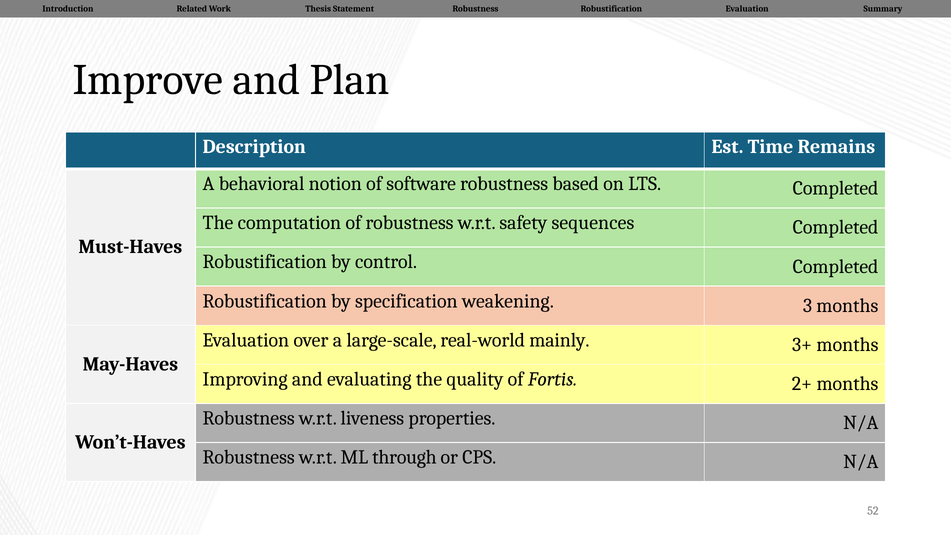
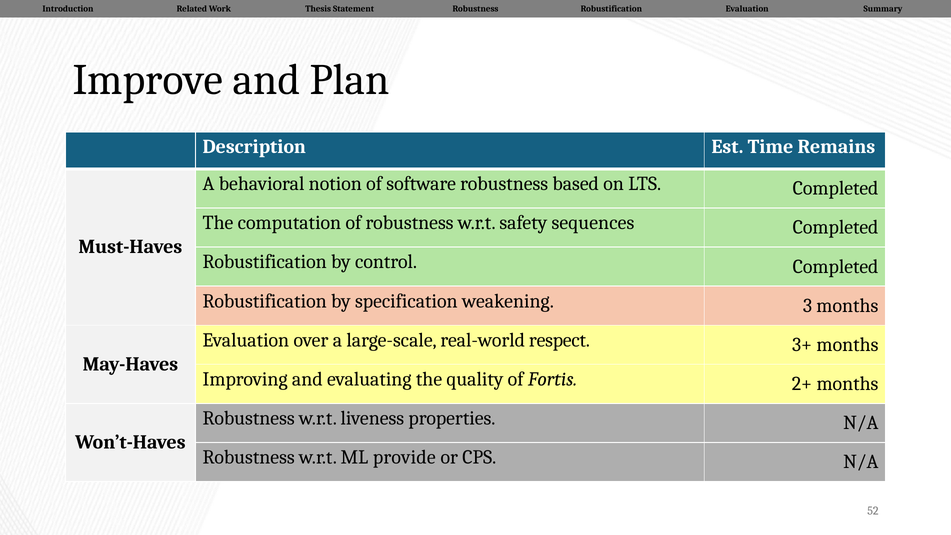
mainly: mainly -> respect (559, 340)
through: through -> provide (404, 457)
